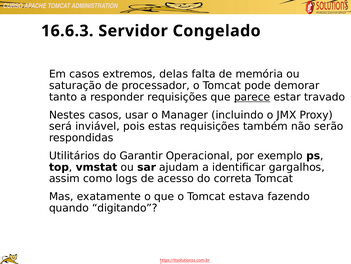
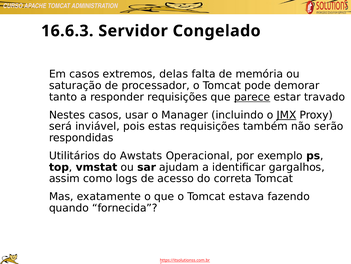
JMX underline: none -> present (287, 115)
Garantir: Garantir -> Awstats (141, 155)
digitando: digitando -> fornecida (125, 207)
